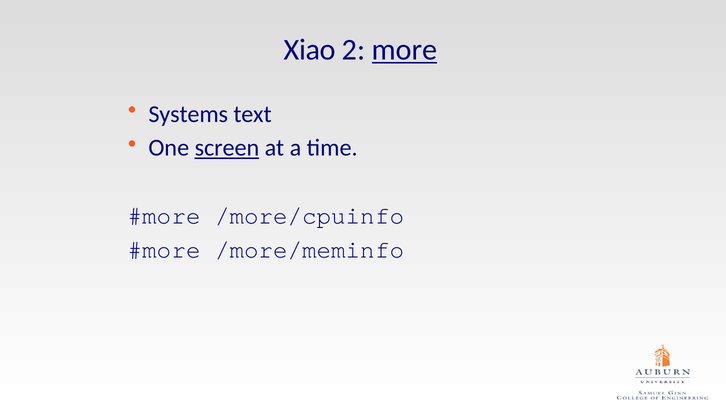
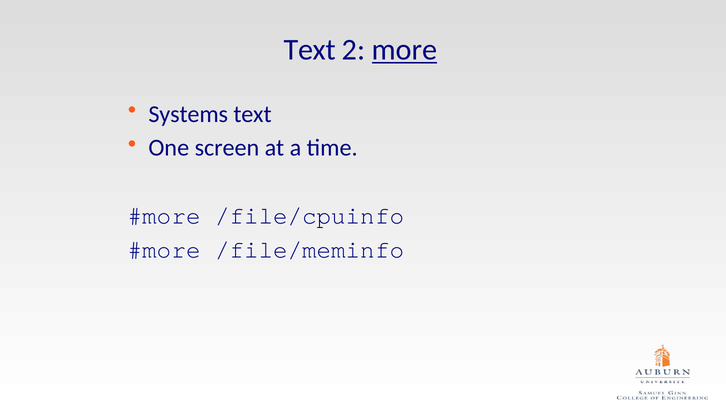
Xiao: Xiao -> Text (310, 50)
screen underline: present -> none (227, 148)
/more/cpuinfo: /more/cpuinfo -> /file/cpuinfo (310, 216)
/more/meminfo: /more/meminfo -> /file/meminfo (310, 250)
